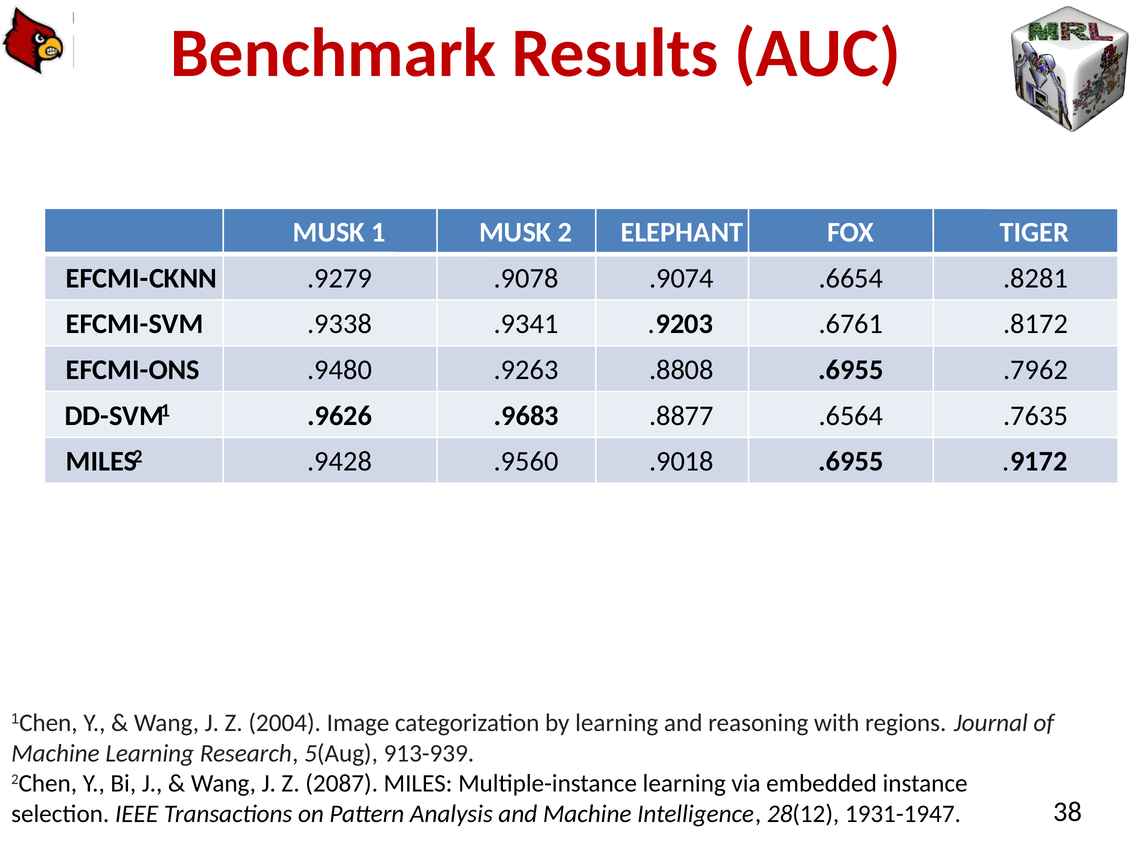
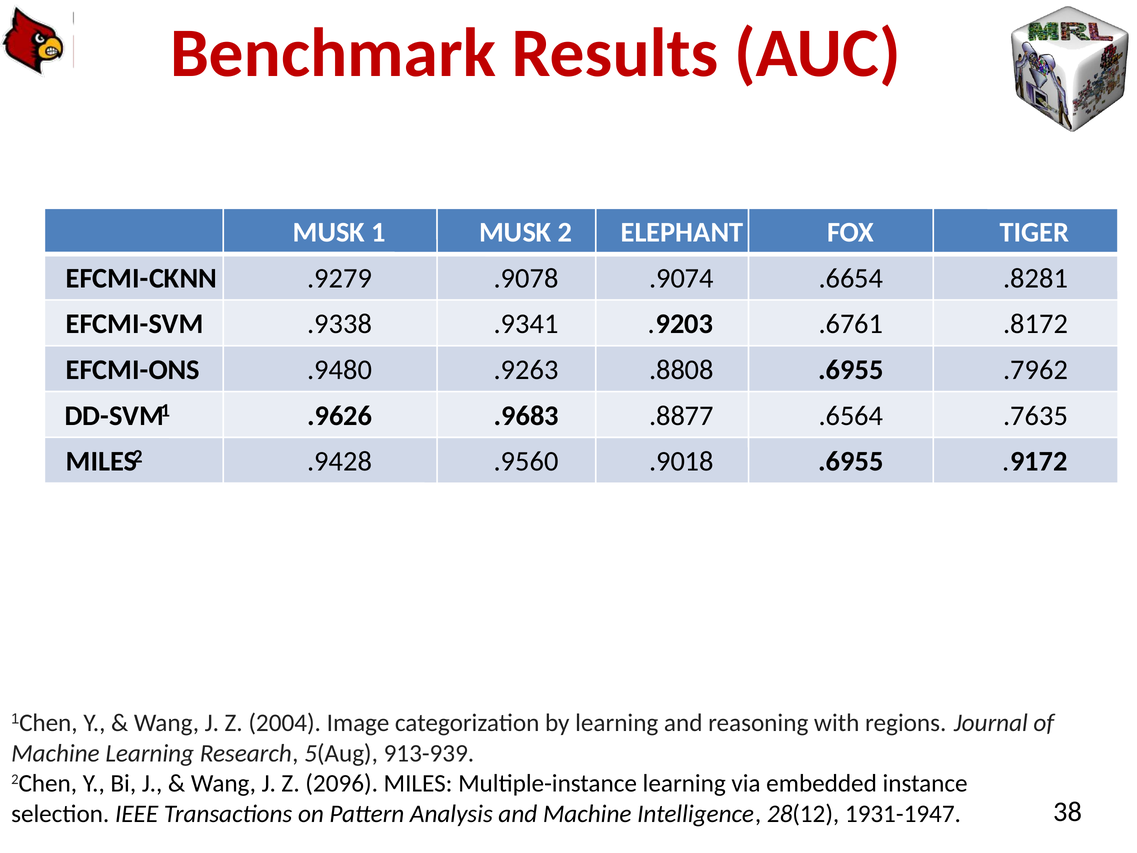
2087: 2087 -> 2096 (342, 783)
